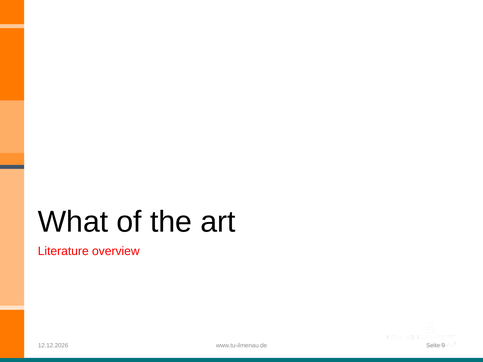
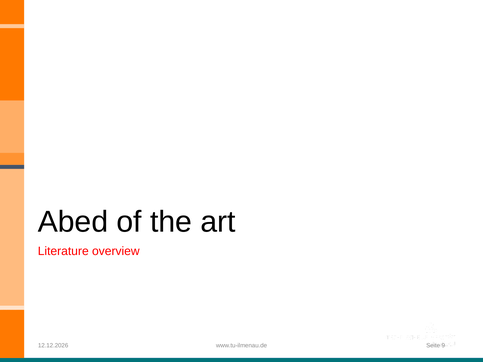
What: What -> Abed (73, 222)
